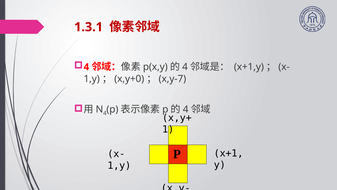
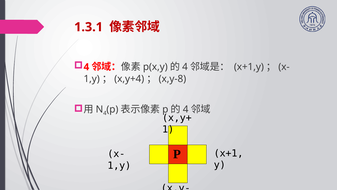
x,y+0: x,y+0 -> x,y+4 (129, 79)
x,y-7: x,y-7 -> x,y-8 (172, 79)
